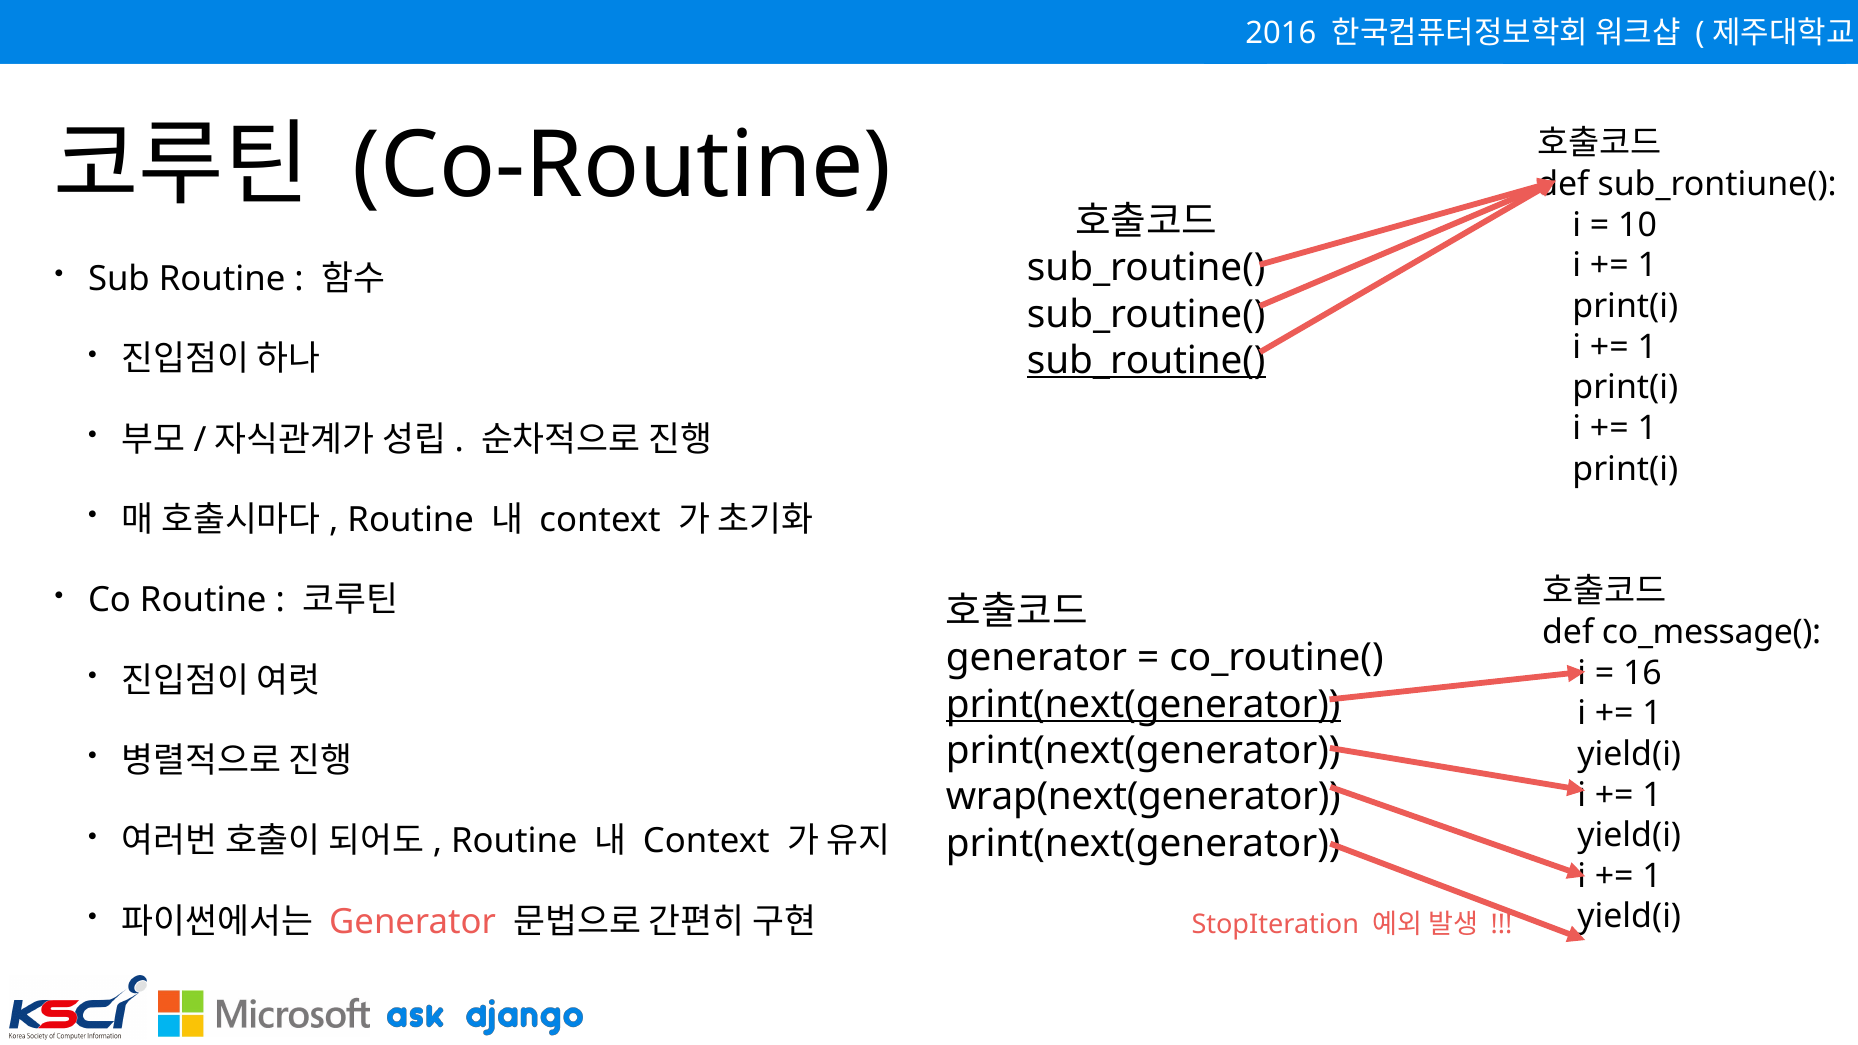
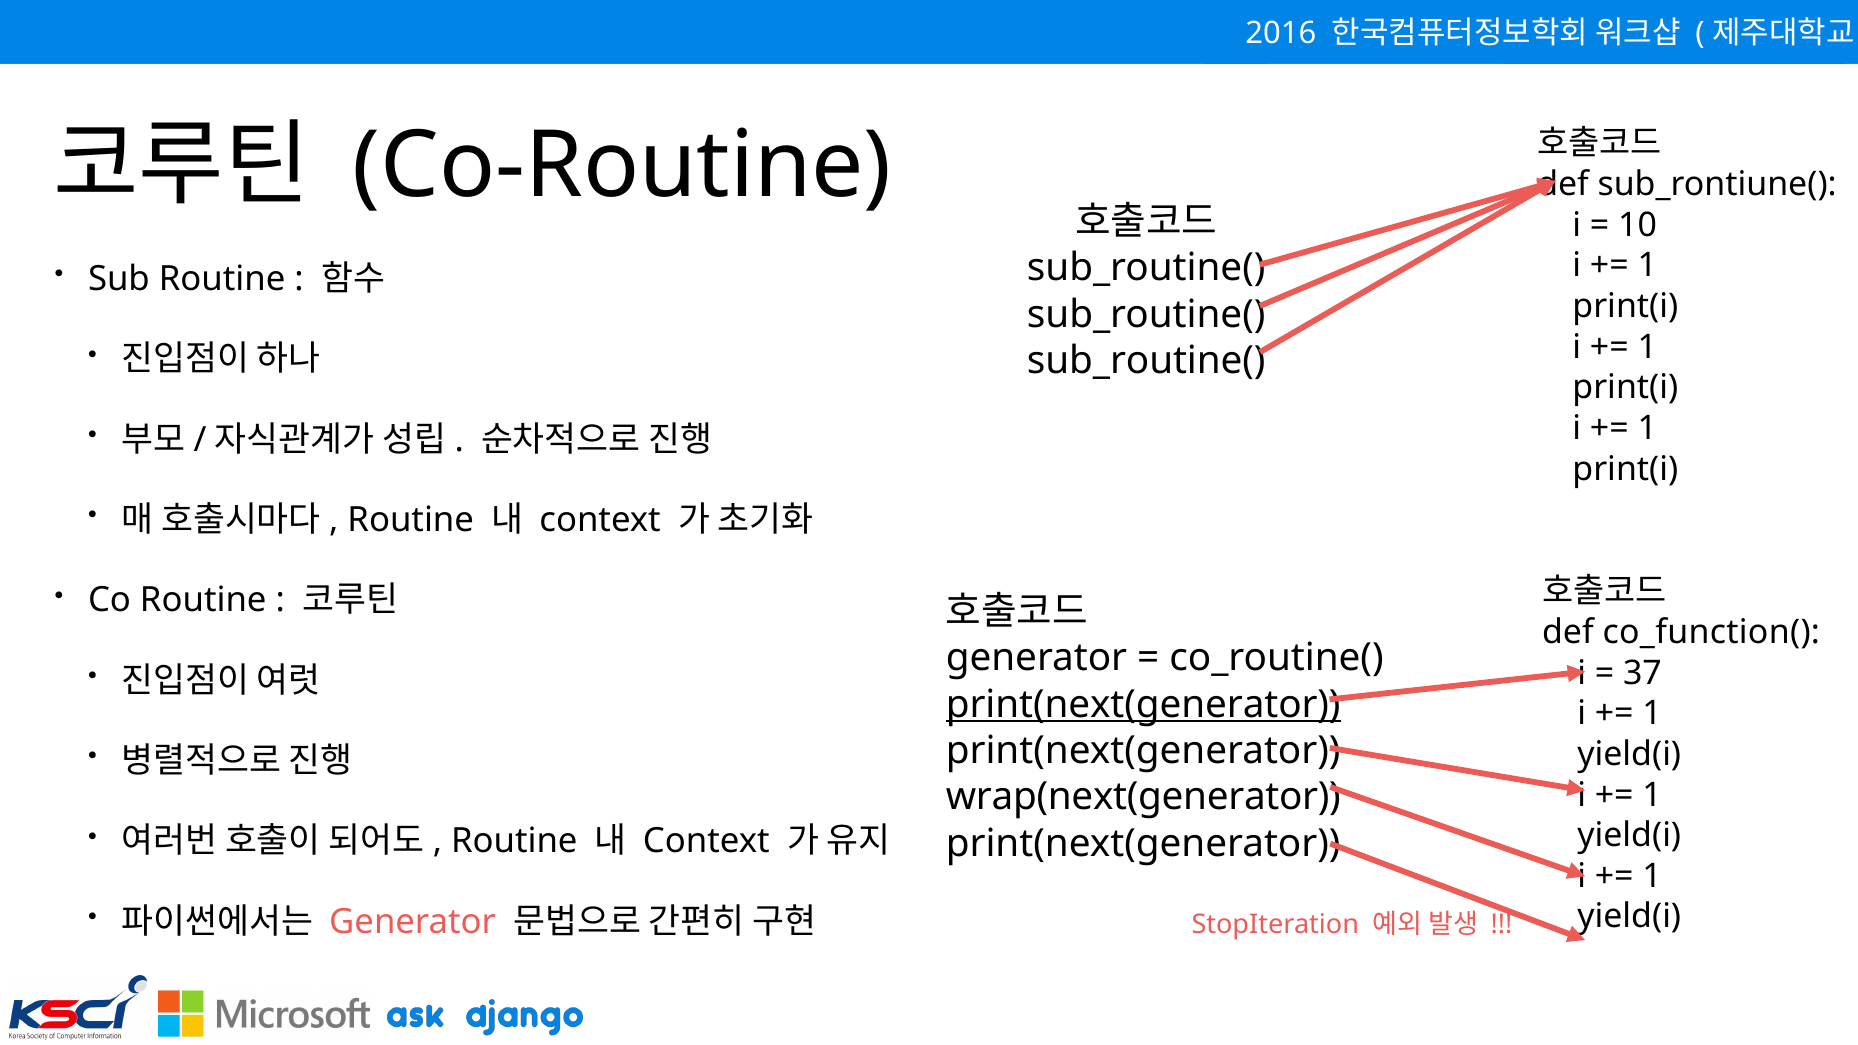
sub_routine( underline: present -> none (1146, 361)
co_message(: co_message( -> co_function( (1711, 632)
16: 16 -> 37 (1642, 673)
